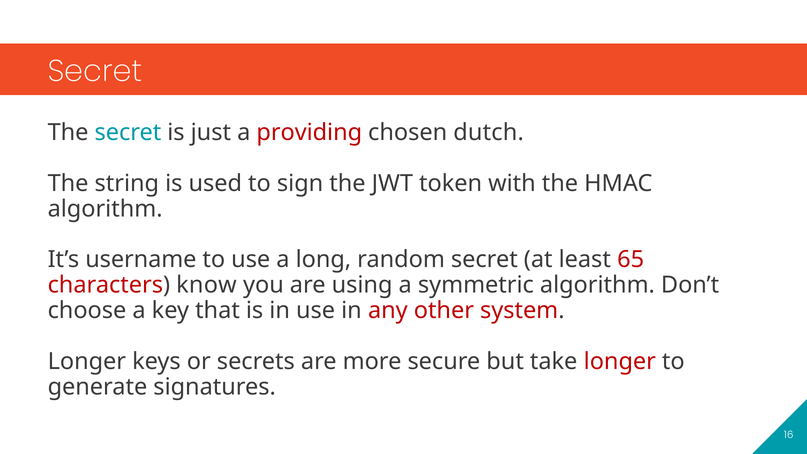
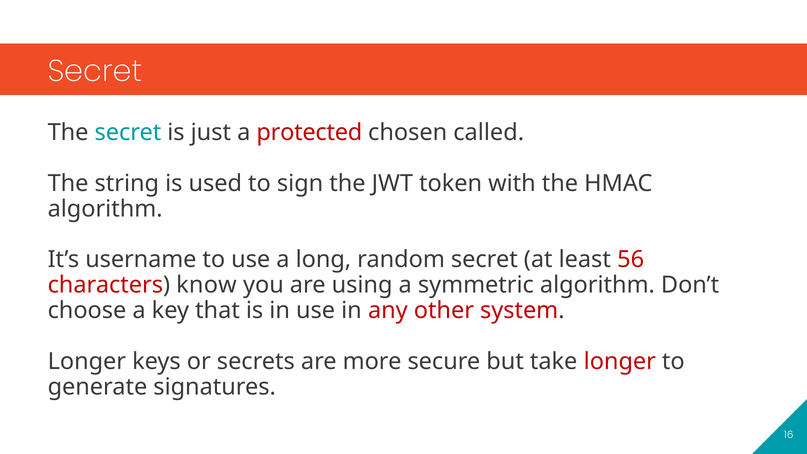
providing: providing -> protected (309, 132)
dutch: dutch -> called (489, 132)
65: 65 -> 56 (631, 260)
